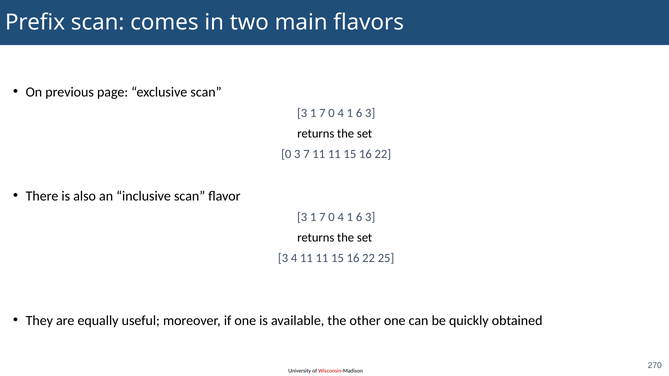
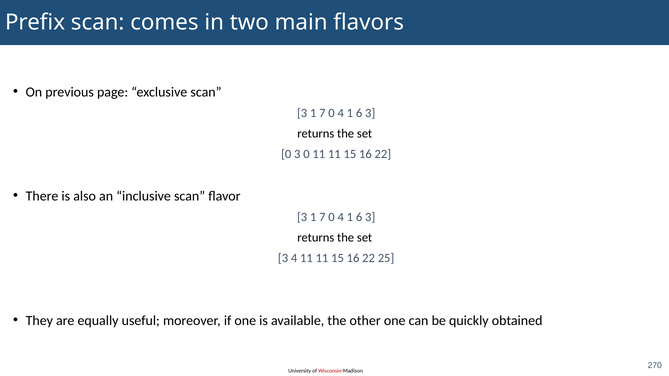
3 7: 7 -> 0 (306, 154)
